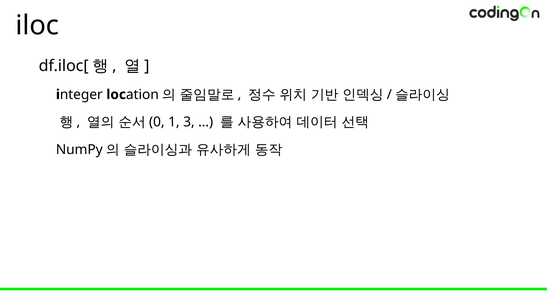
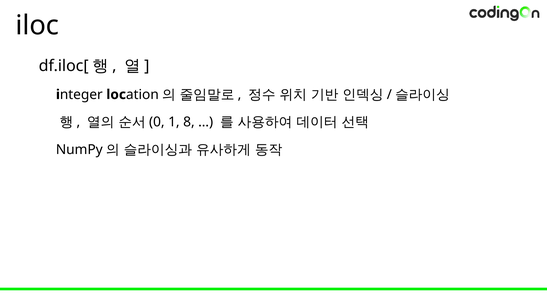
3: 3 -> 8 (189, 122)
